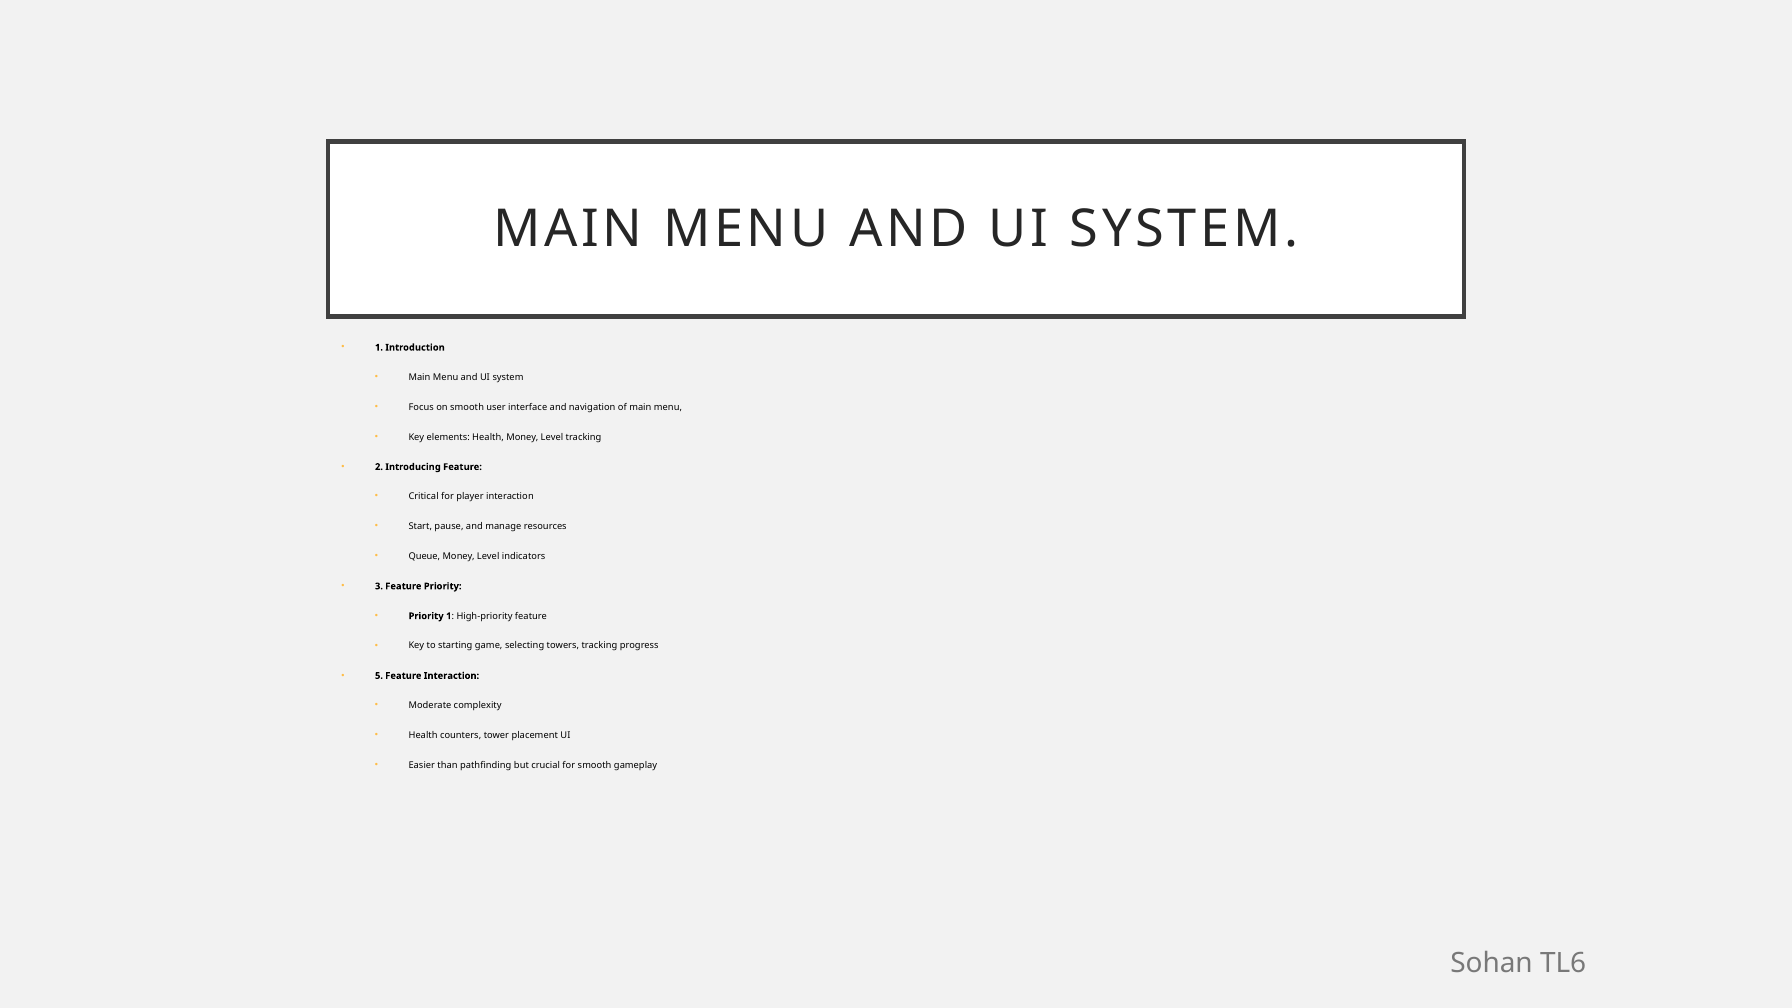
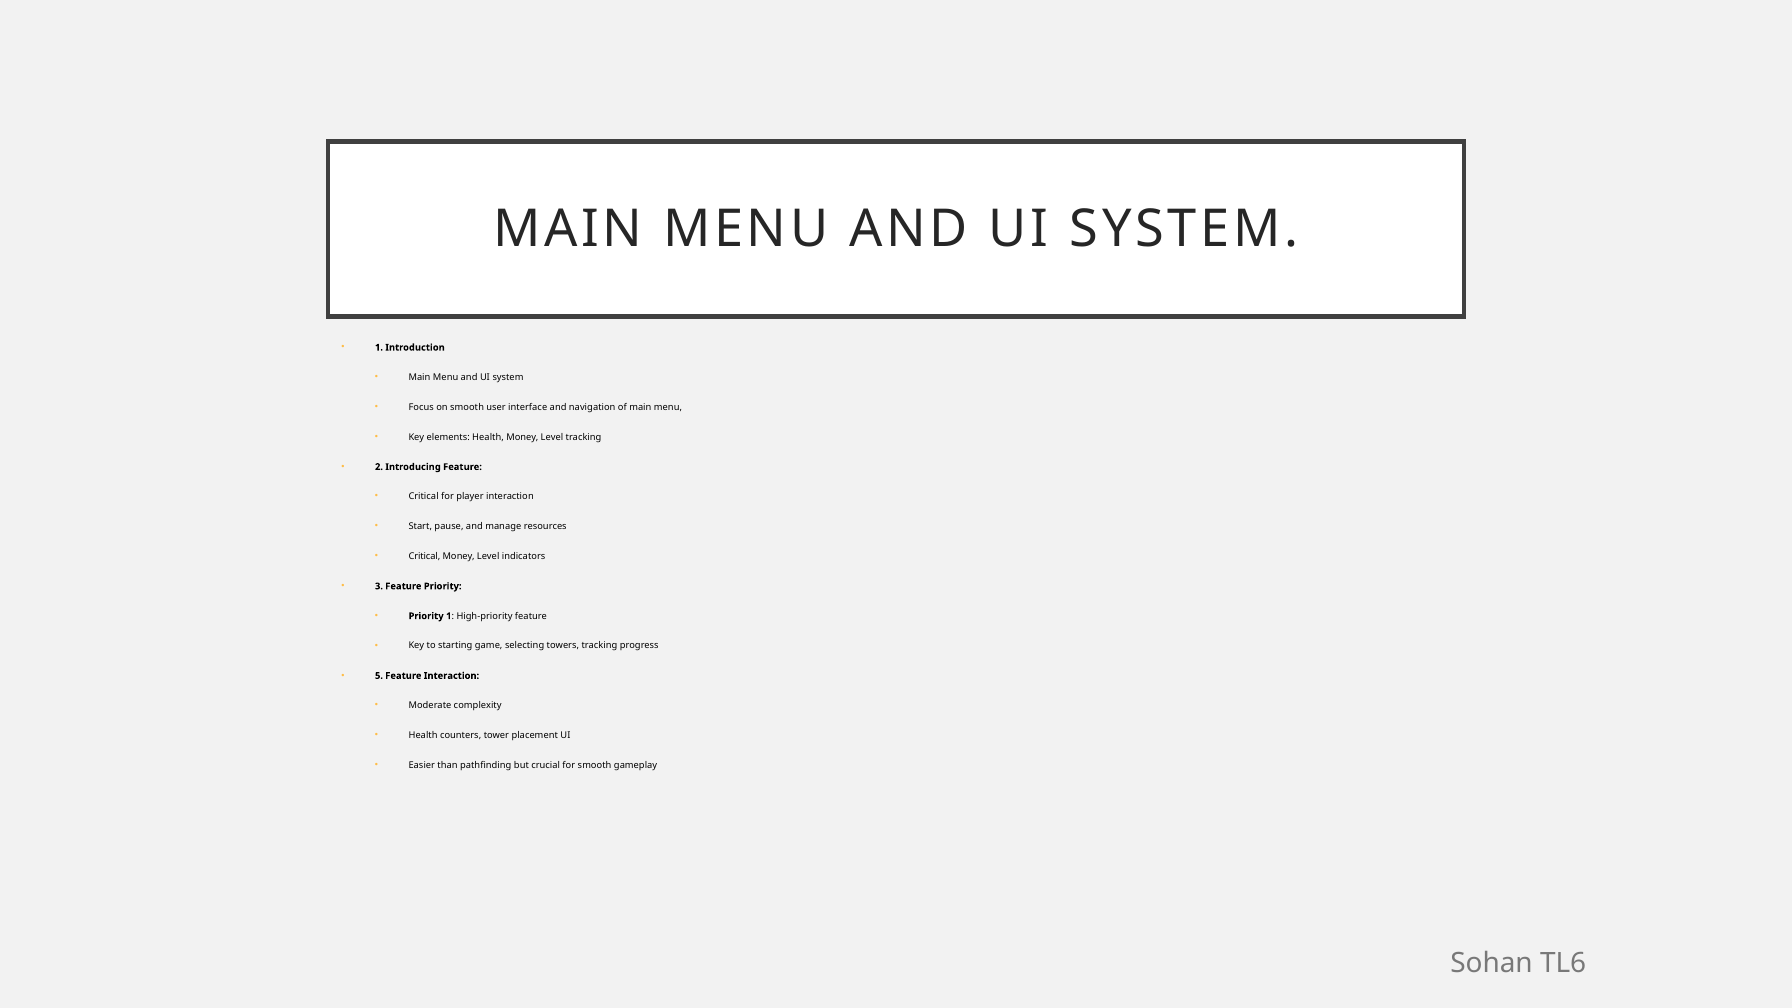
Queue: Queue -> Critical (424, 556)
